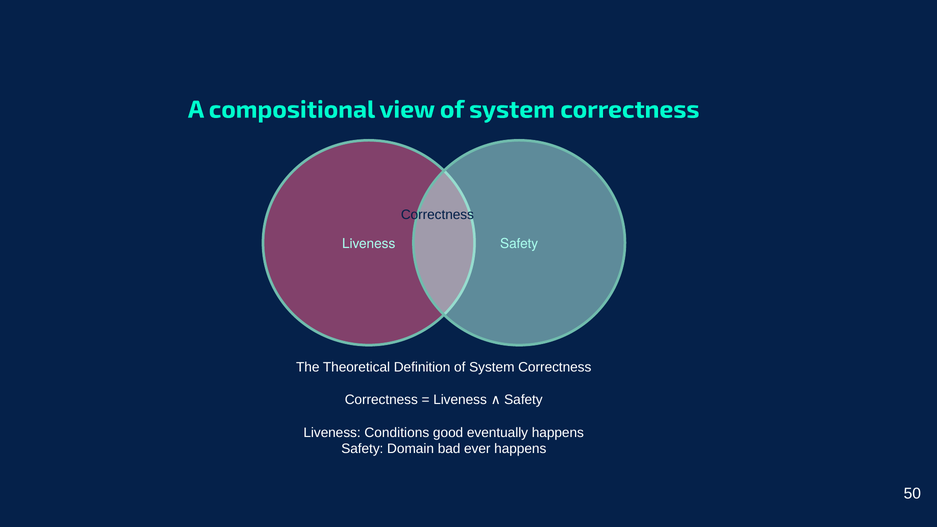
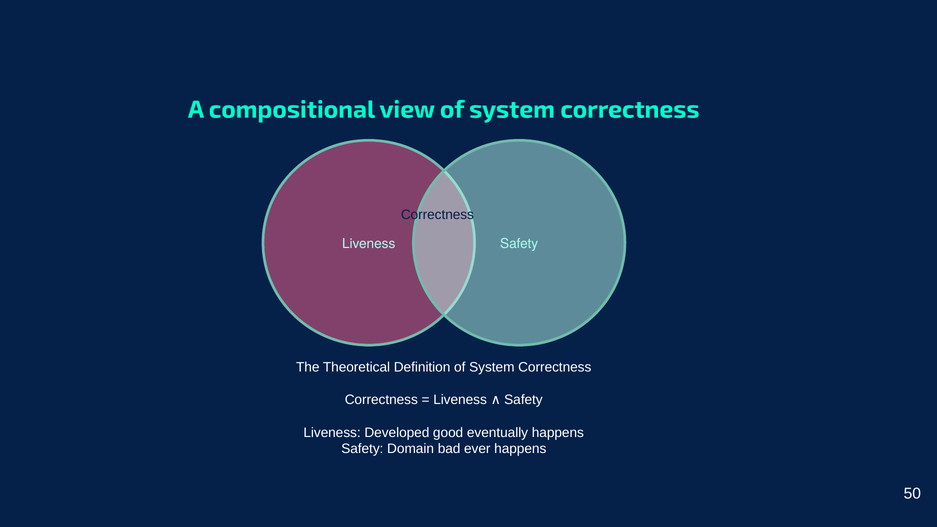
Conditions: Conditions -> Developed (397, 433)
